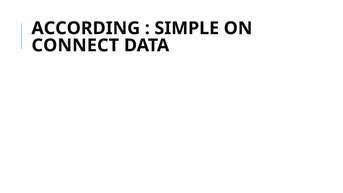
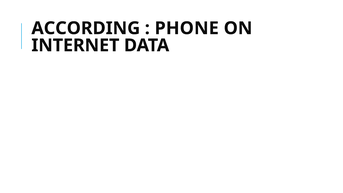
SIMPLE: SIMPLE -> PHONE (187, 28)
CONNECT: CONNECT -> INTERNET (75, 45)
